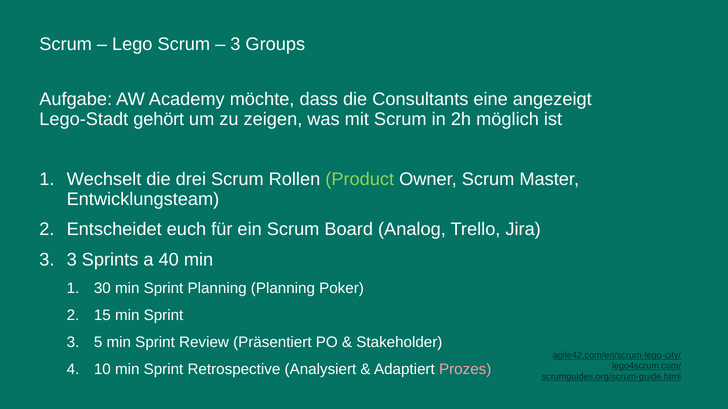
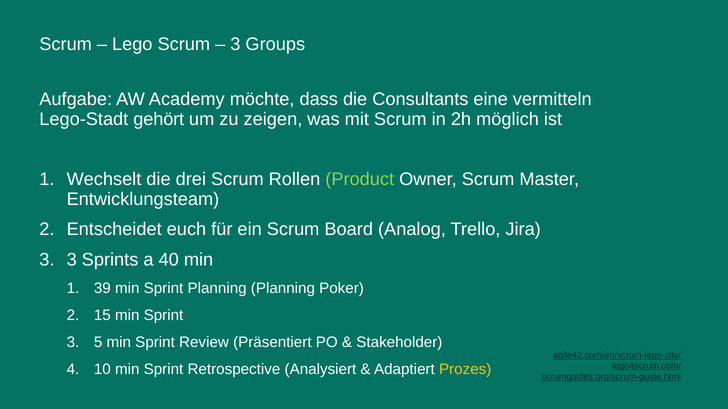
angezeigt: angezeigt -> vermitteln (552, 100)
30: 30 -> 39 (102, 289)
Prozes colour: pink -> yellow (465, 370)
